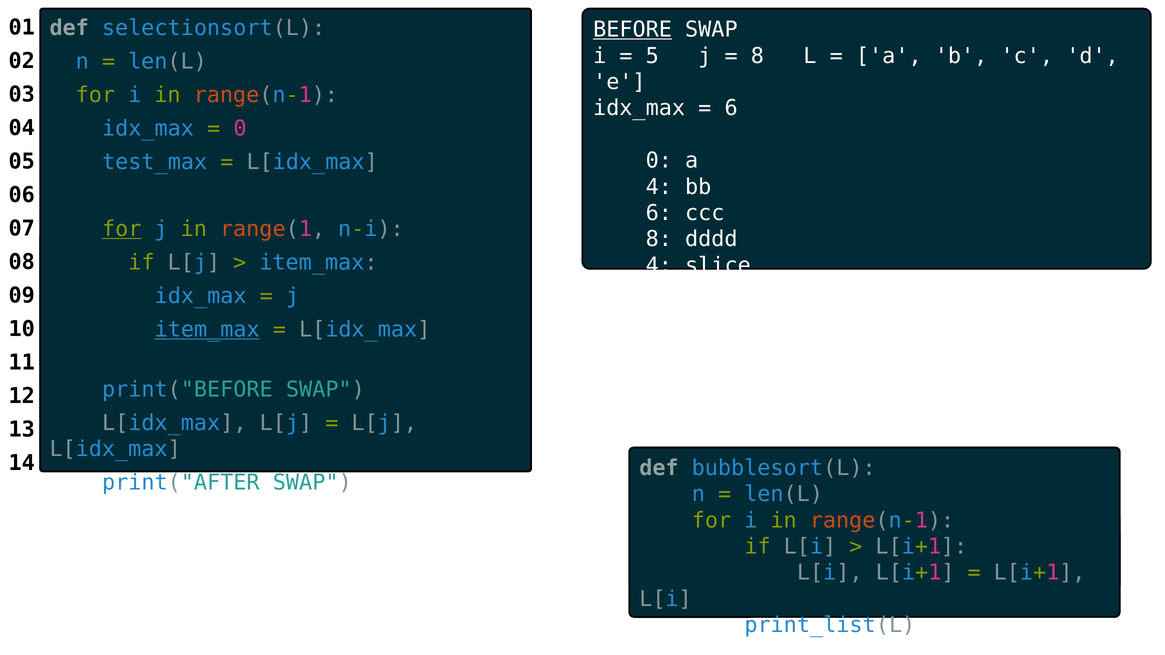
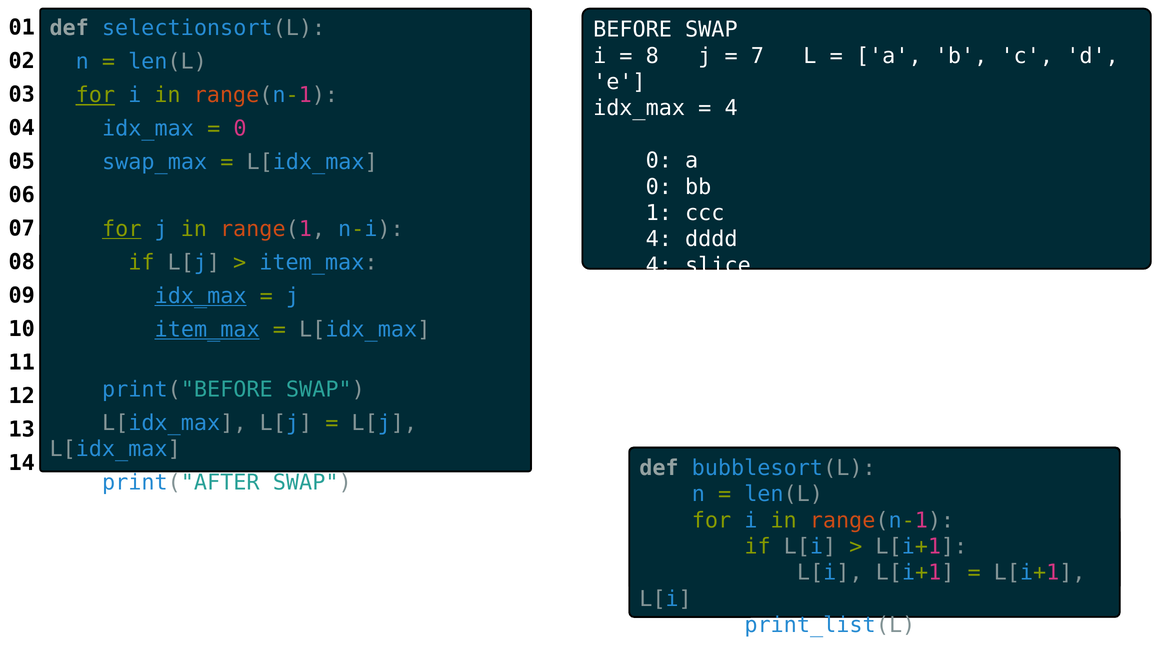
BEFORE underline: present -> none (633, 30)
5: 5 -> 8 (652, 56)
8: 8 -> 7 (757, 56)
for underline: none -> present (95, 95)
6: 6 -> 4 (731, 108)
test_max: test_max -> swap_max (155, 162)
4: 4 -> 0 (659, 187)
6: 6 -> 1 (659, 213)
8: 8 -> 4 (659, 239)
idx_max underline: none -> present (201, 296)
